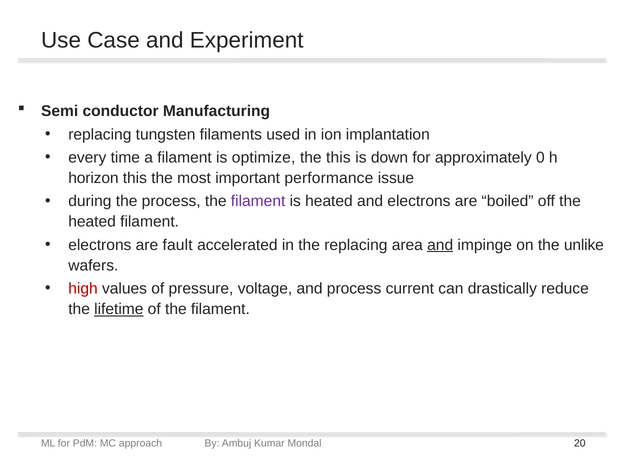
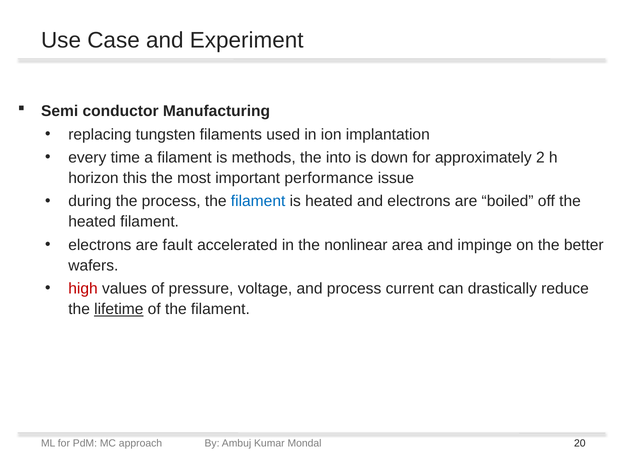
optimize: optimize -> methods (264, 158)
the this: this -> into (338, 158)
0: 0 -> 2 (540, 158)
filament colour: purple -> blue (258, 201)
the replacing: replacing -> nonlinear (356, 245)
and underline: present -> none (440, 245)
unlike: unlike -> better (584, 245)
